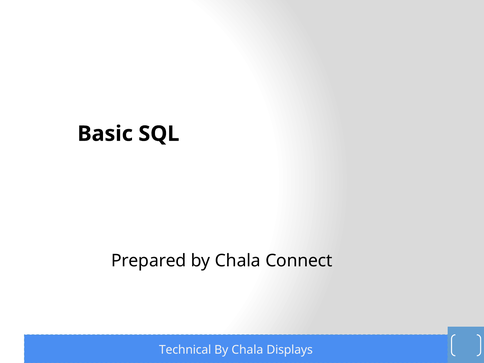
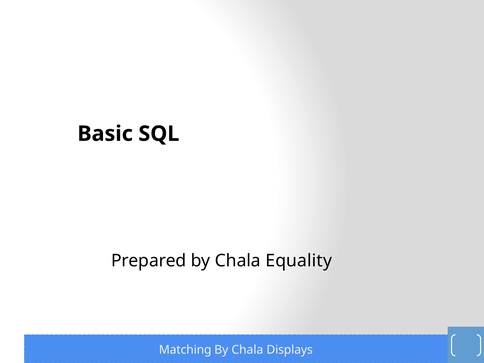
Connect: Connect -> Equality (299, 261)
Technical: Technical -> Matching (185, 350)
